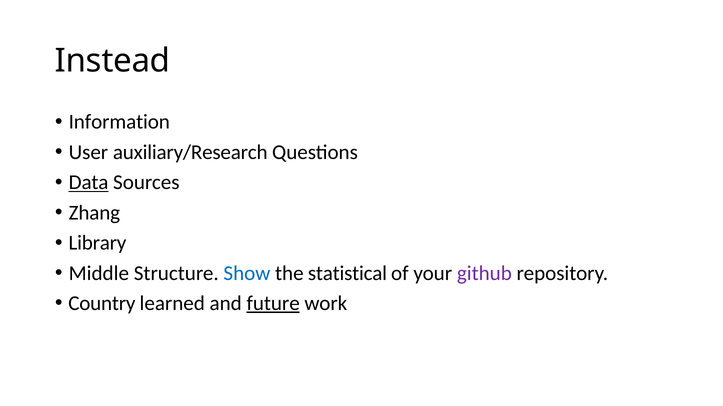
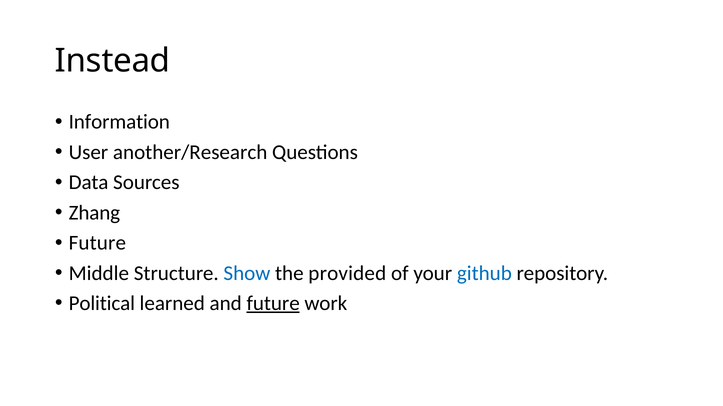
auxiliary/Research: auxiliary/Research -> another/Research (190, 152)
Data underline: present -> none (89, 183)
Library: Library -> Future (97, 243)
statistical: statistical -> provided (347, 274)
github colour: purple -> blue (484, 274)
Country: Country -> Political (102, 304)
